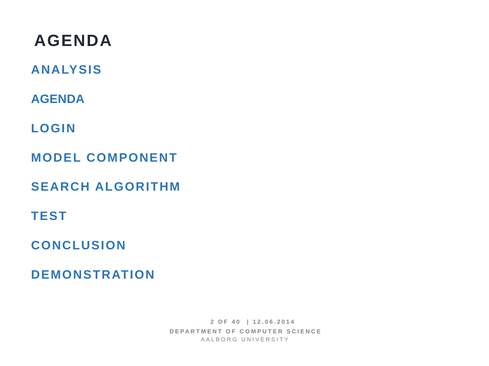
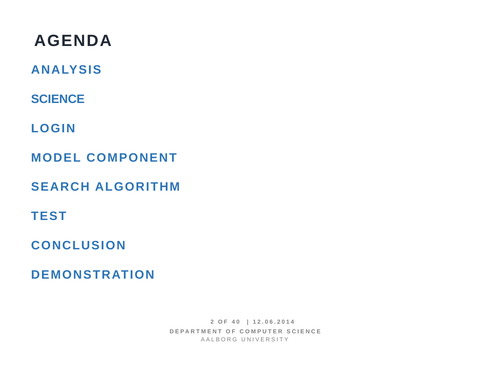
AGENDA: AGENDA -> SCIENCE (58, 99)
